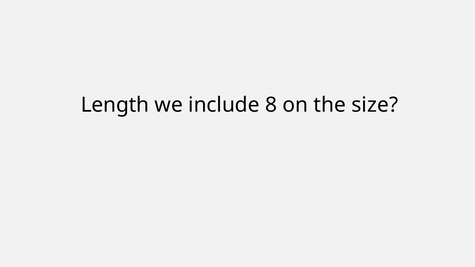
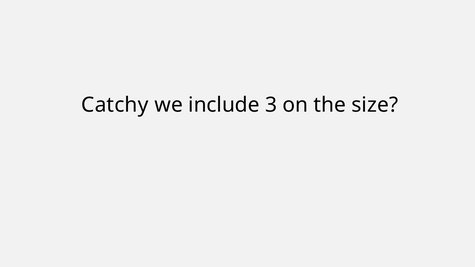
Length: Length -> Catchy (115, 105)
8: 8 -> 3 (271, 105)
